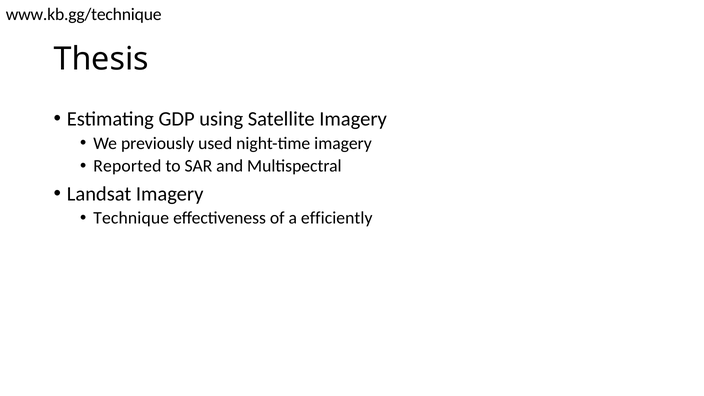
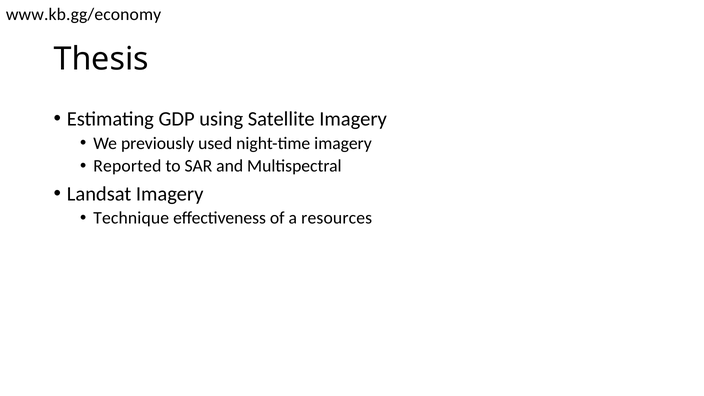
www.kb.gg/technique: www.kb.gg/technique -> www.kb.gg/economy (84, 14)
efficiently: efficiently -> resources (337, 218)
